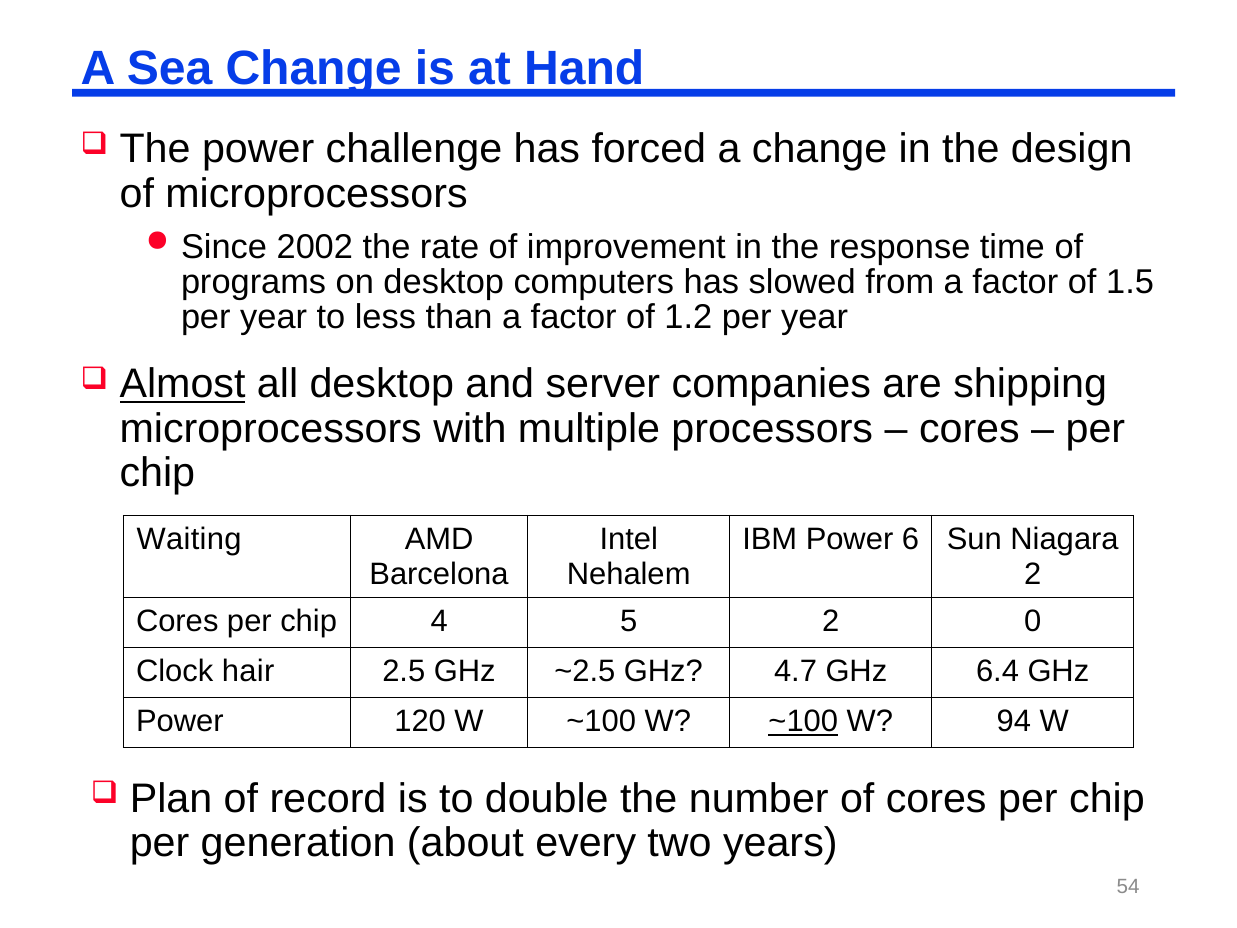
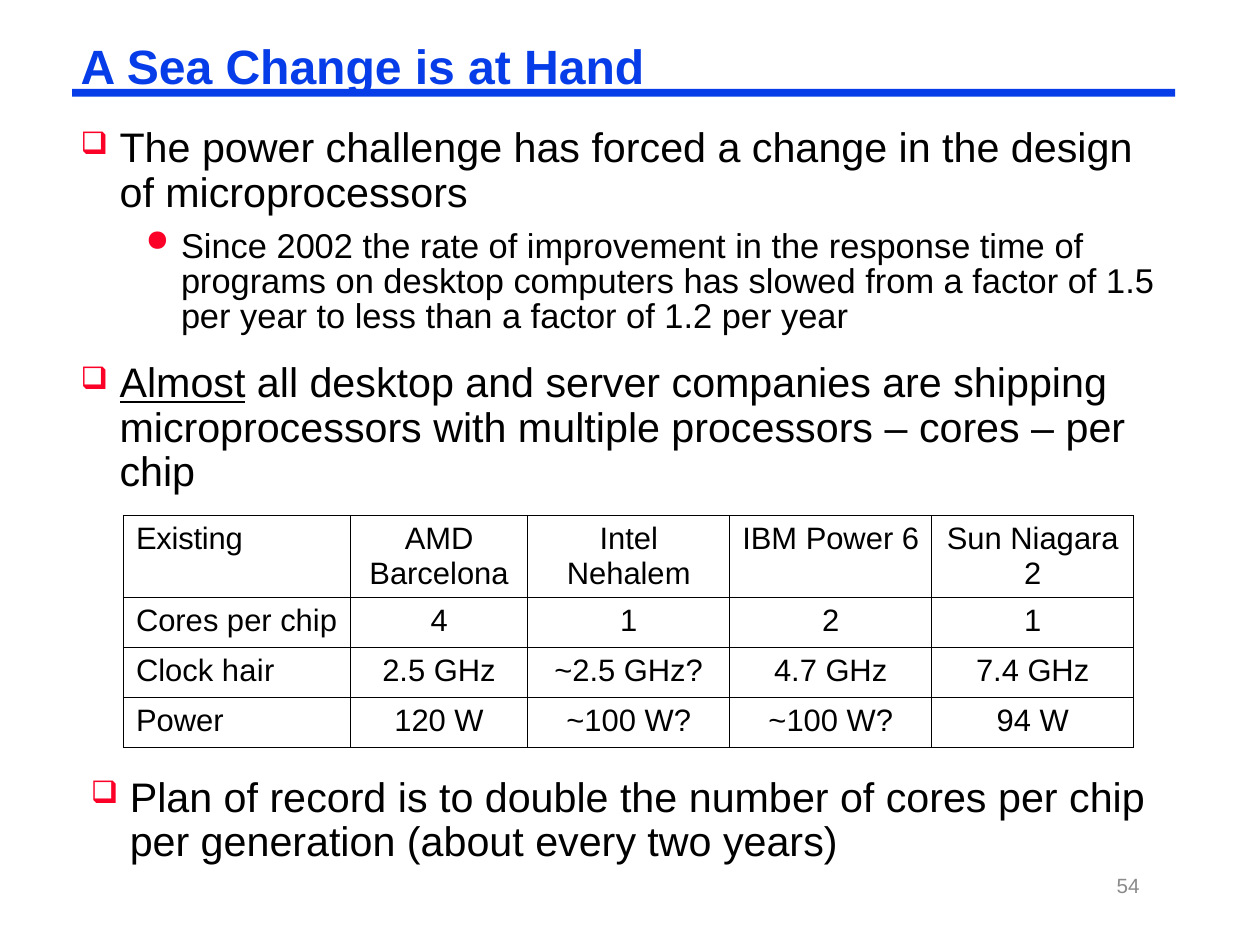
Waiting: Waiting -> Existing (189, 539)
4 5: 5 -> 1 (629, 621)
2 0: 0 -> 1 (1033, 621)
6.4: 6.4 -> 7.4 (998, 671)
~100 underline: present -> none (803, 721)
